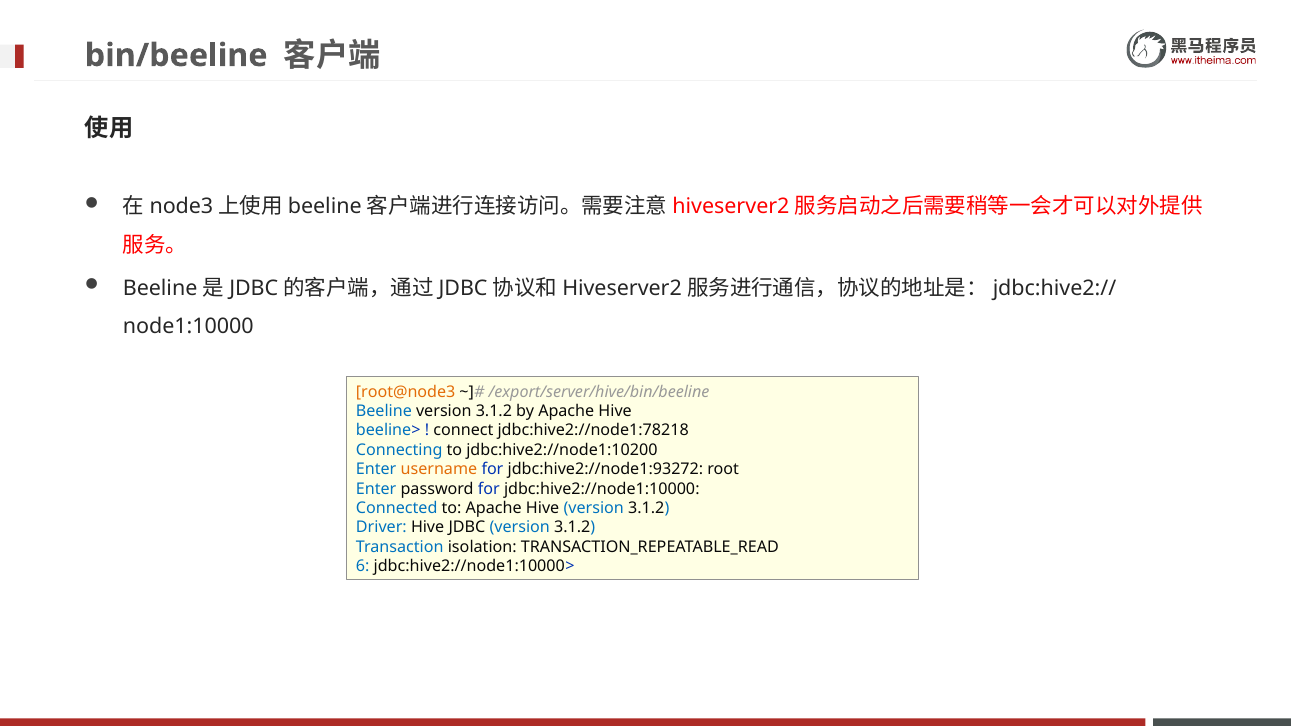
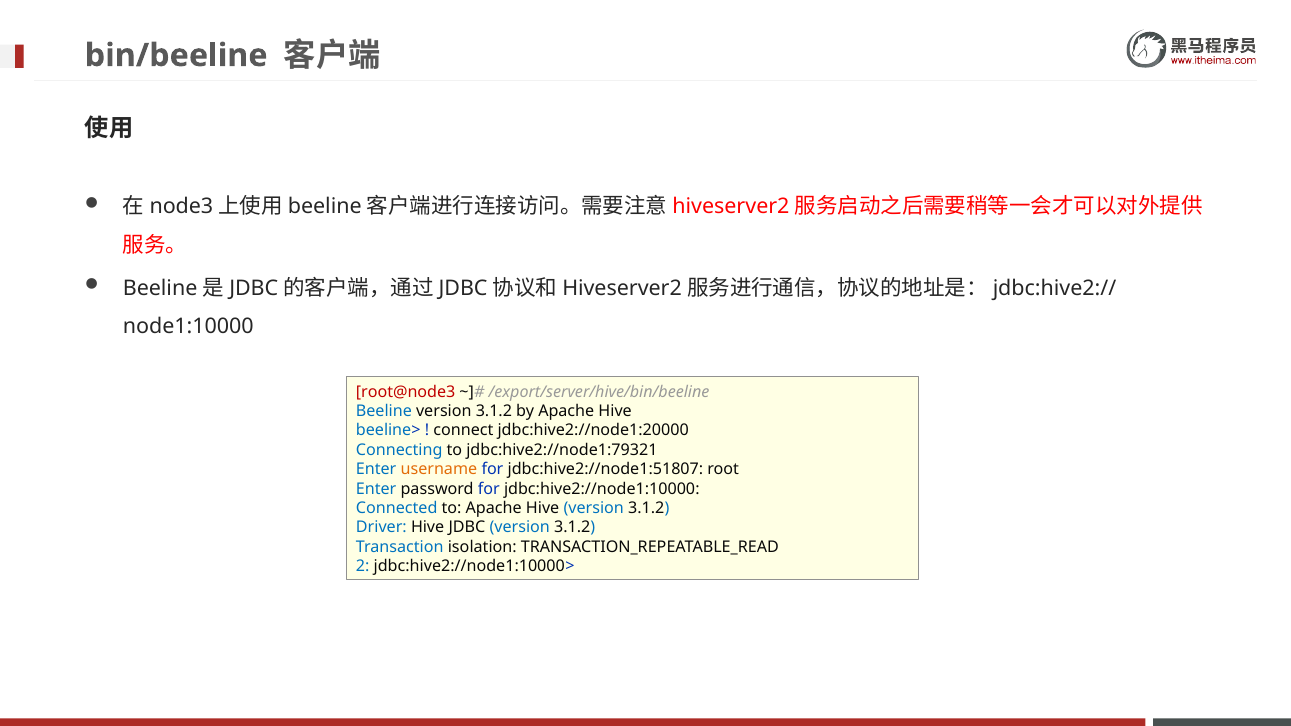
root@node3 colour: orange -> red (406, 392)
jdbc:hive2://node1:78218: jdbc:hive2://node1:78218 -> jdbc:hive2://node1:20000 (593, 431)
jdbc:hive2://node1:10200: jdbc:hive2://node1:10200 -> jdbc:hive2://node1:79321 (562, 450)
jdbc:hive2://node1:93272: jdbc:hive2://node1:93272 -> jdbc:hive2://node1:51807 (605, 469)
6: 6 -> 2 (363, 566)
